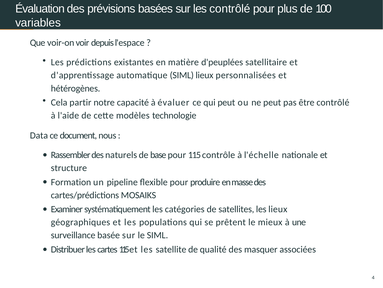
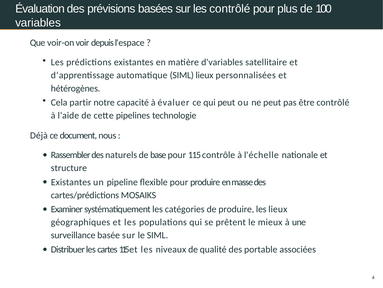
d'peuplées: d'peuplées -> d'variables (222, 62)
modèles: modèles -> pipelines (133, 115)
Data: Data -> Déjà (39, 135)
Formation: Formation -> Existantes (71, 182)
de satellites: satellites -> produire (236, 209)
satellite: satellite -> niveaux (171, 249)
masquer: masquer -> portable (261, 249)
